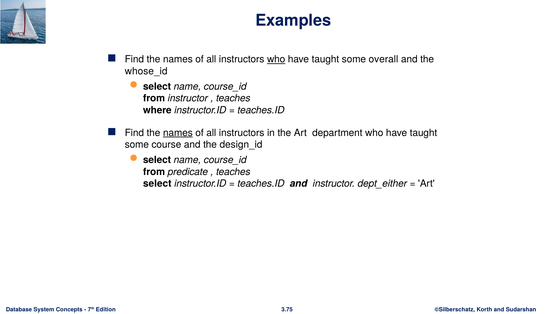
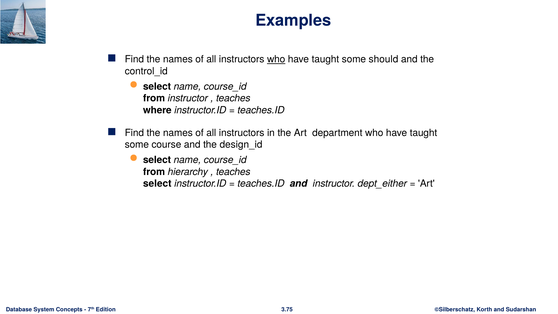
overall: overall -> should (383, 59)
whose_id: whose_id -> control_id (146, 71)
names underline: present -> none (178, 133)
predicate: predicate -> hierarchy (188, 172)
